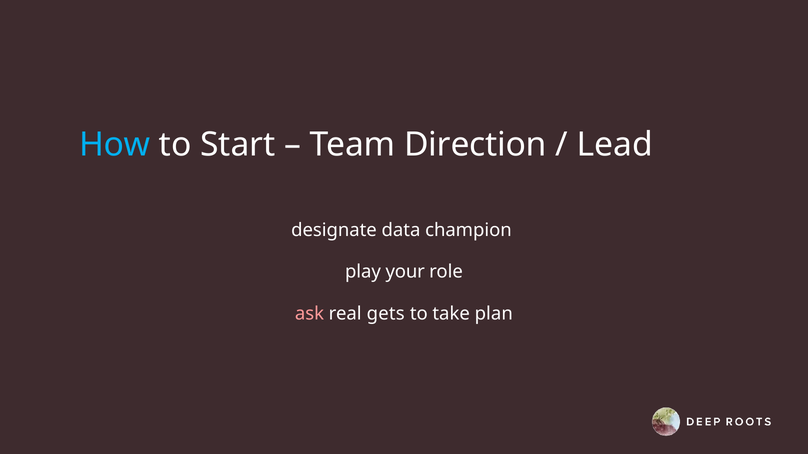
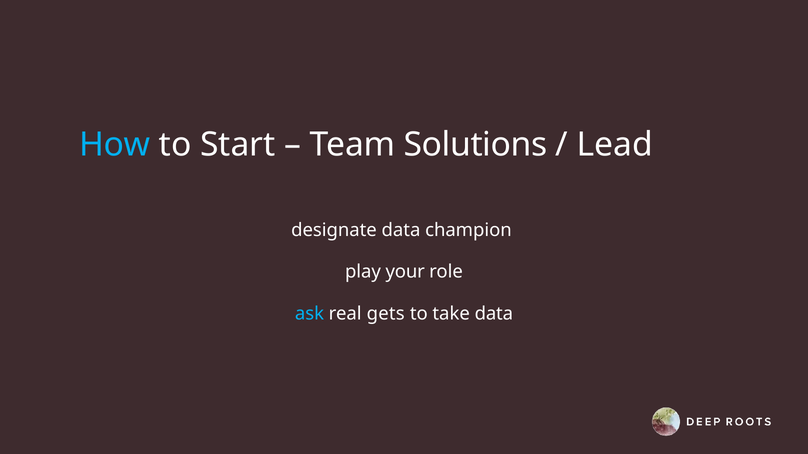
Direction: Direction -> Solutions (475, 145)
ask colour: pink -> light blue (309, 314)
take plan: plan -> data (494, 314)
